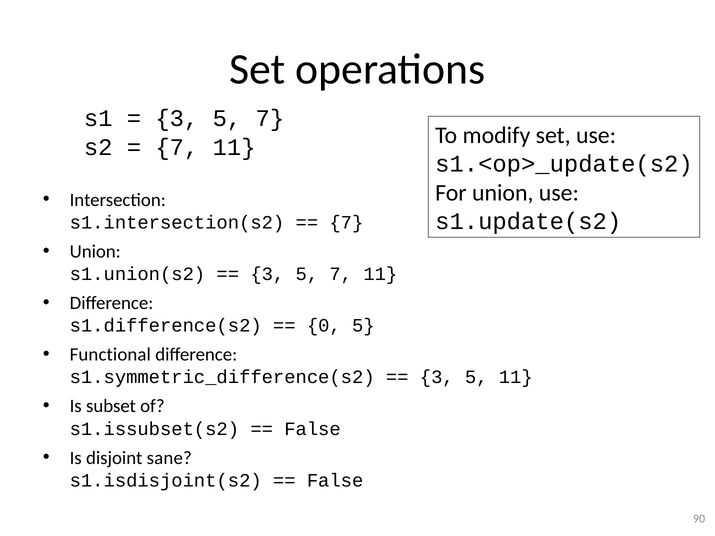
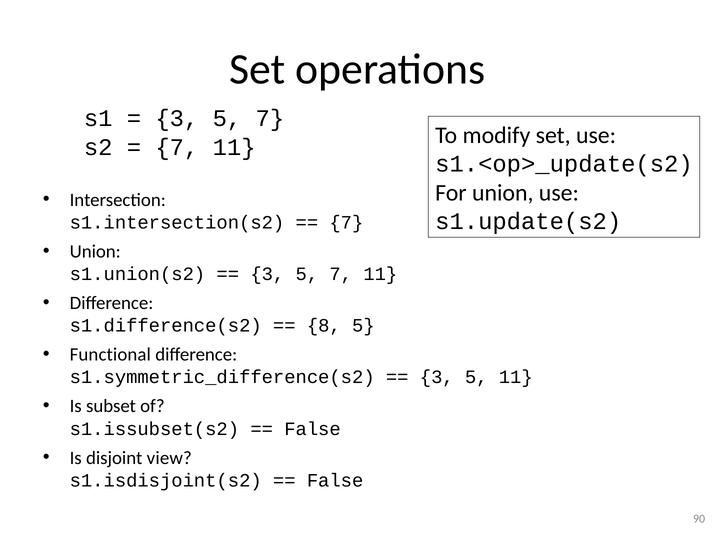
0: 0 -> 8 (324, 326)
sane: sane -> view (169, 458)
